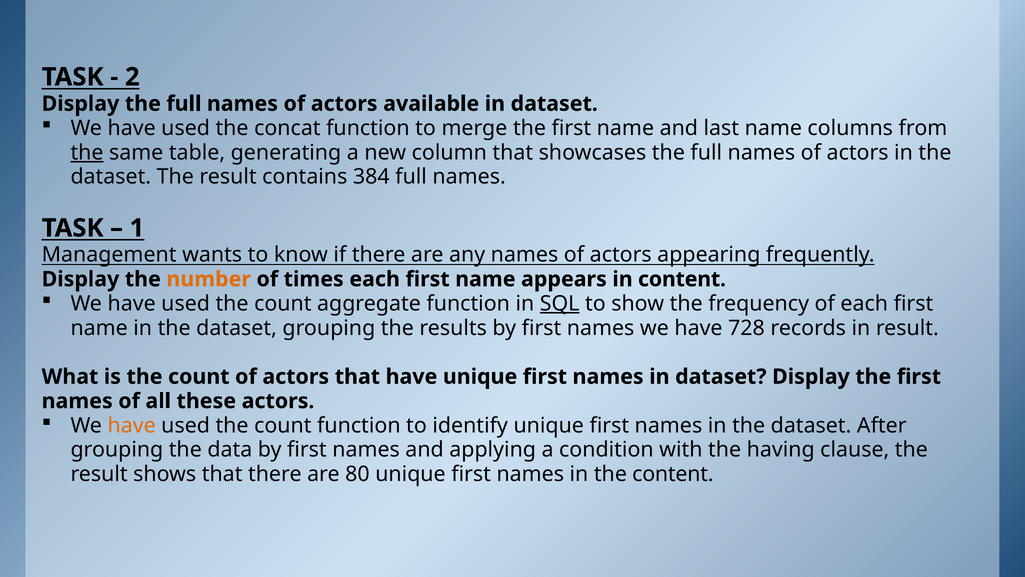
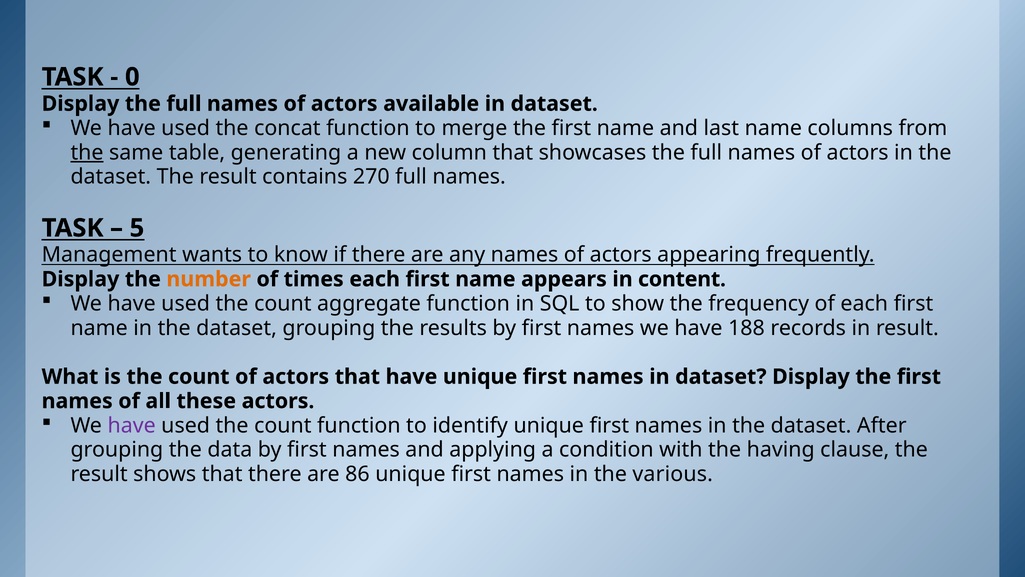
2: 2 -> 0 (132, 77)
384: 384 -> 270 (371, 177)
1: 1 -> 5 (137, 228)
SQL underline: present -> none (560, 303)
728: 728 -> 188 (746, 328)
have colour: orange -> purple (132, 425)
80: 80 -> 86 (357, 474)
the content: content -> various (673, 474)
